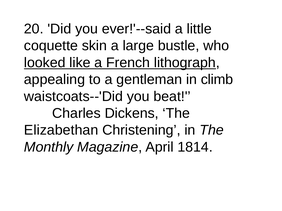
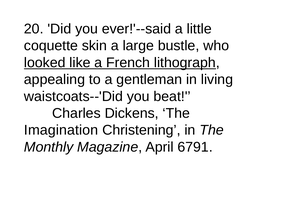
climb: climb -> living (217, 80)
Elizabethan: Elizabethan -> Imagination (61, 130)
1814: 1814 -> 6791 (195, 147)
